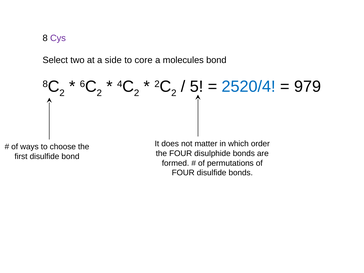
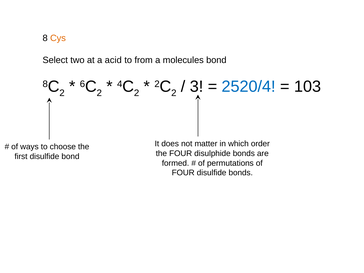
Cys colour: purple -> orange (58, 38)
side: side -> acid (113, 60)
core: core -> from (144, 60)
5: 5 -> 3 (197, 87)
979: 979 -> 103 (308, 87)
